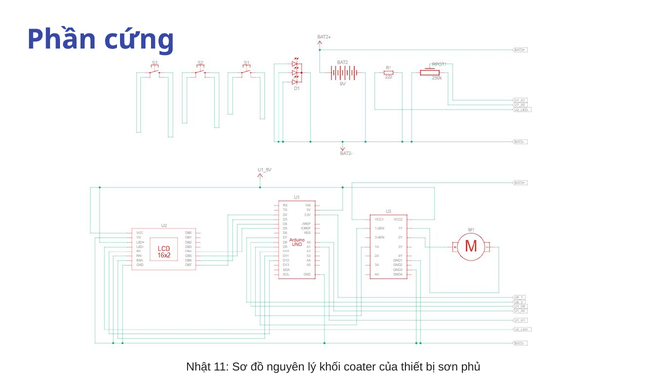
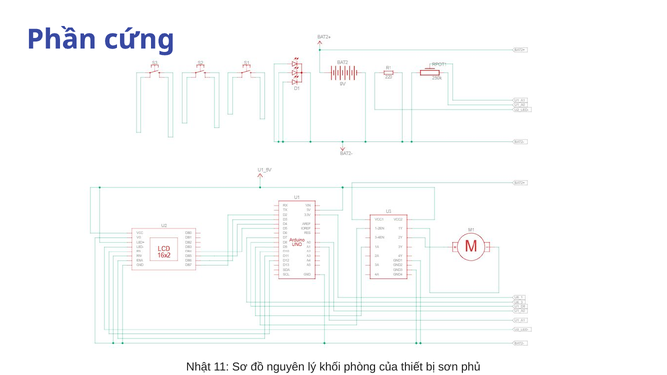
coater: coater -> phòng (360, 367)
